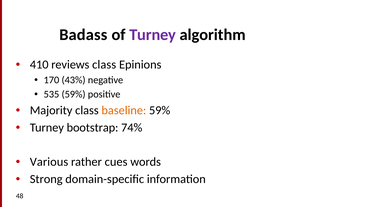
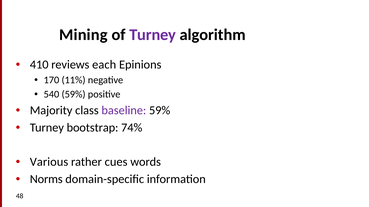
Badass: Badass -> Mining (83, 35)
reviews class: class -> each (104, 65)
43%: 43% -> 11% (74, 80)
535: 535 -> 540 (51, 94)
baseline colour: orange -> purple (124, 111)
Strong: Strong -> Norms (46, 179)
